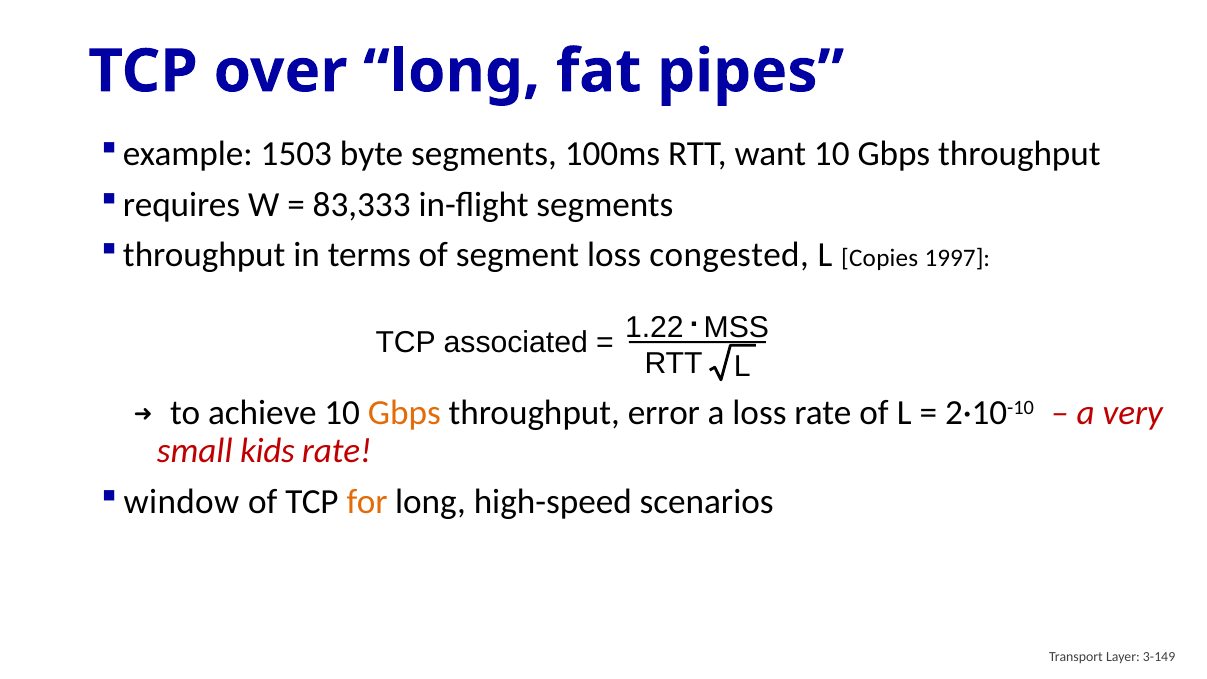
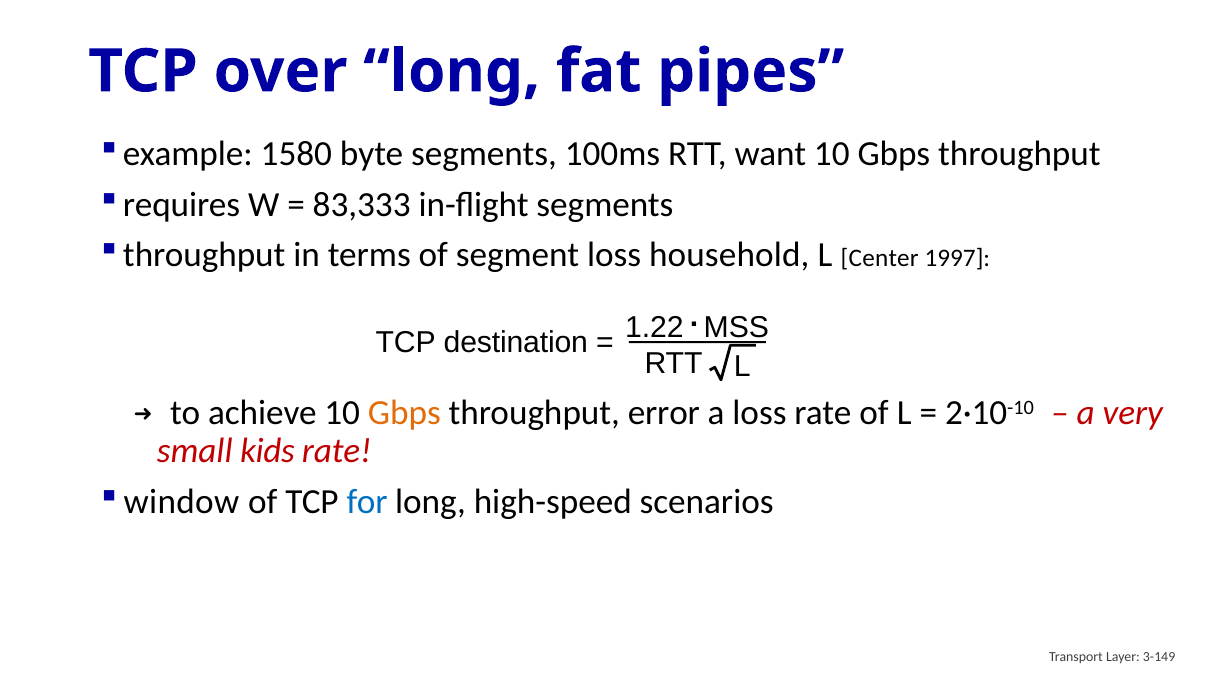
1503: 1503 -> 1580 (296, 154)
congested: congested -> household (729, 255)
Copies: Copies -> Center (880, 259)
associated: associated -> destination (516, 343)
for colour: orange -> blue (367, 502)
